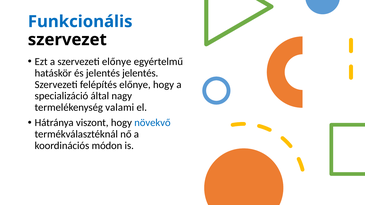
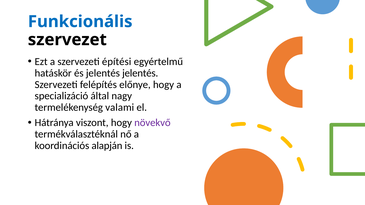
szervezeti előnye: előnye -> építési (117, 62)
növekvő colour: blue -> purple (152, 123)
módon: módon -> alapján (107, 146)
